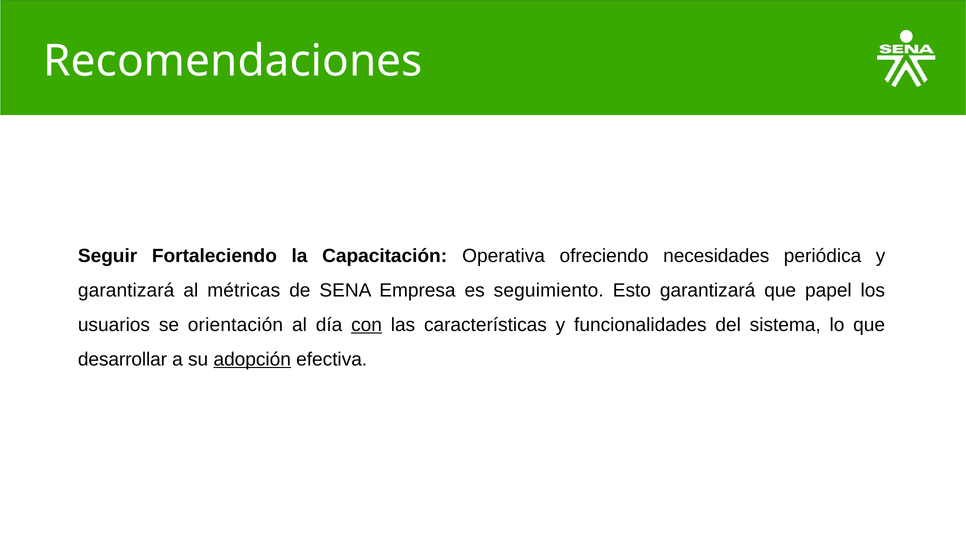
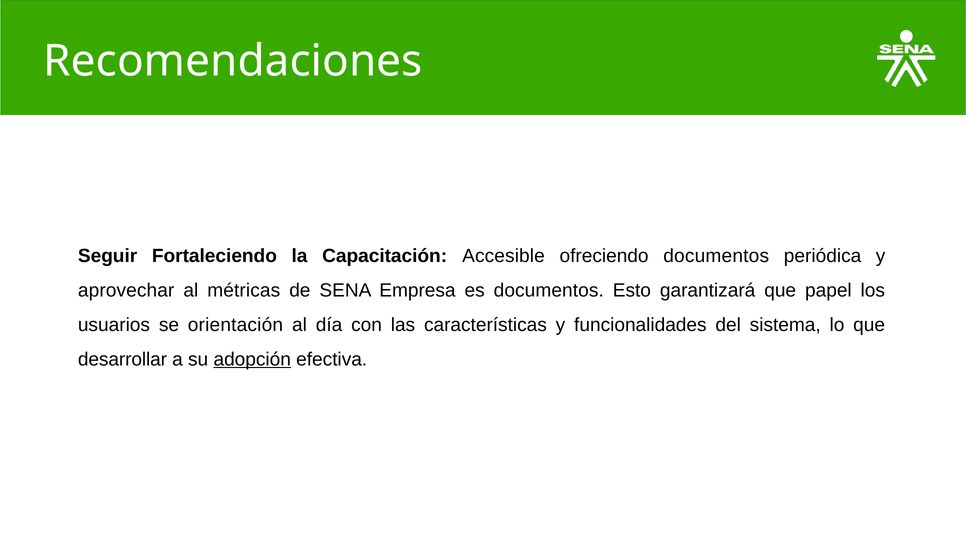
Operativa: Operativa -> Accesible (504, 256)
ofreciendo necesidades: necesidades -> documentos (716, 256)
garantizará: garantizará -> aprovechar (126, 291)
es seguimiento: seguimiento -> documentos (549, 291)
con underline: present -> none (367, 325)
